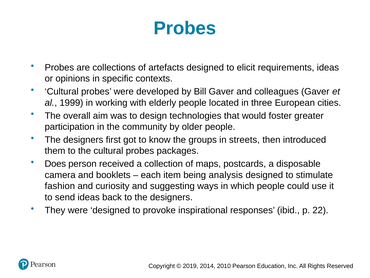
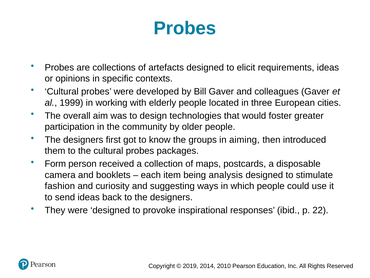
streets: streets -> aiming (244, 140)
Does: Does -> Form (55, 164)
